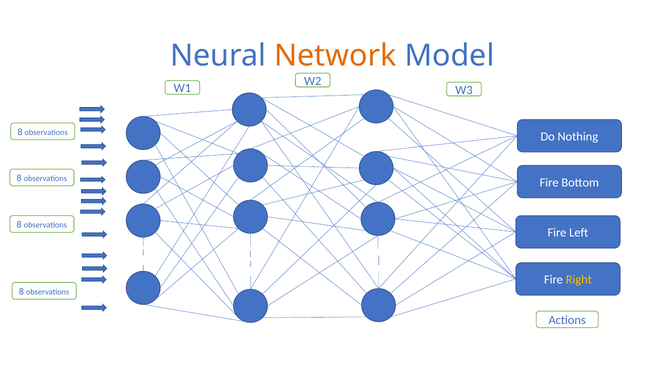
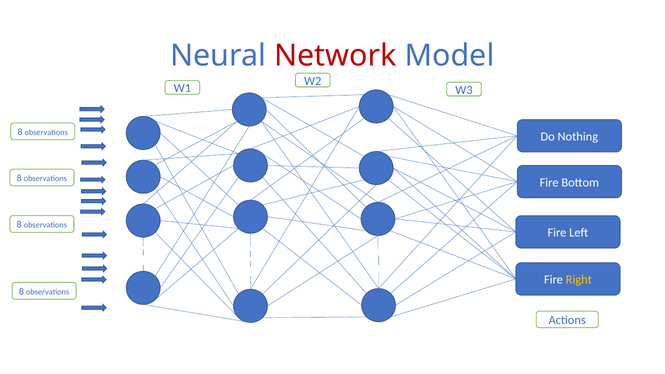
Network colour: orange -> red (335, 56)
